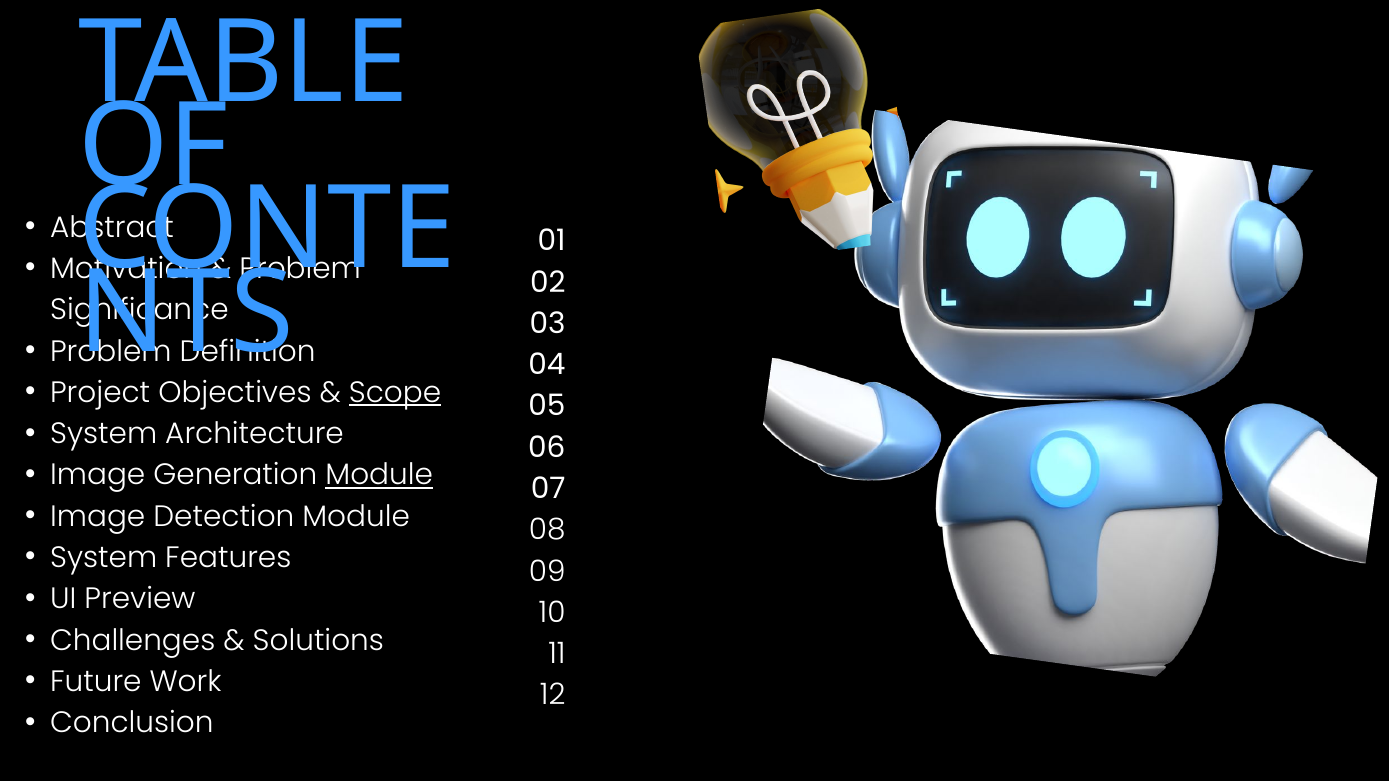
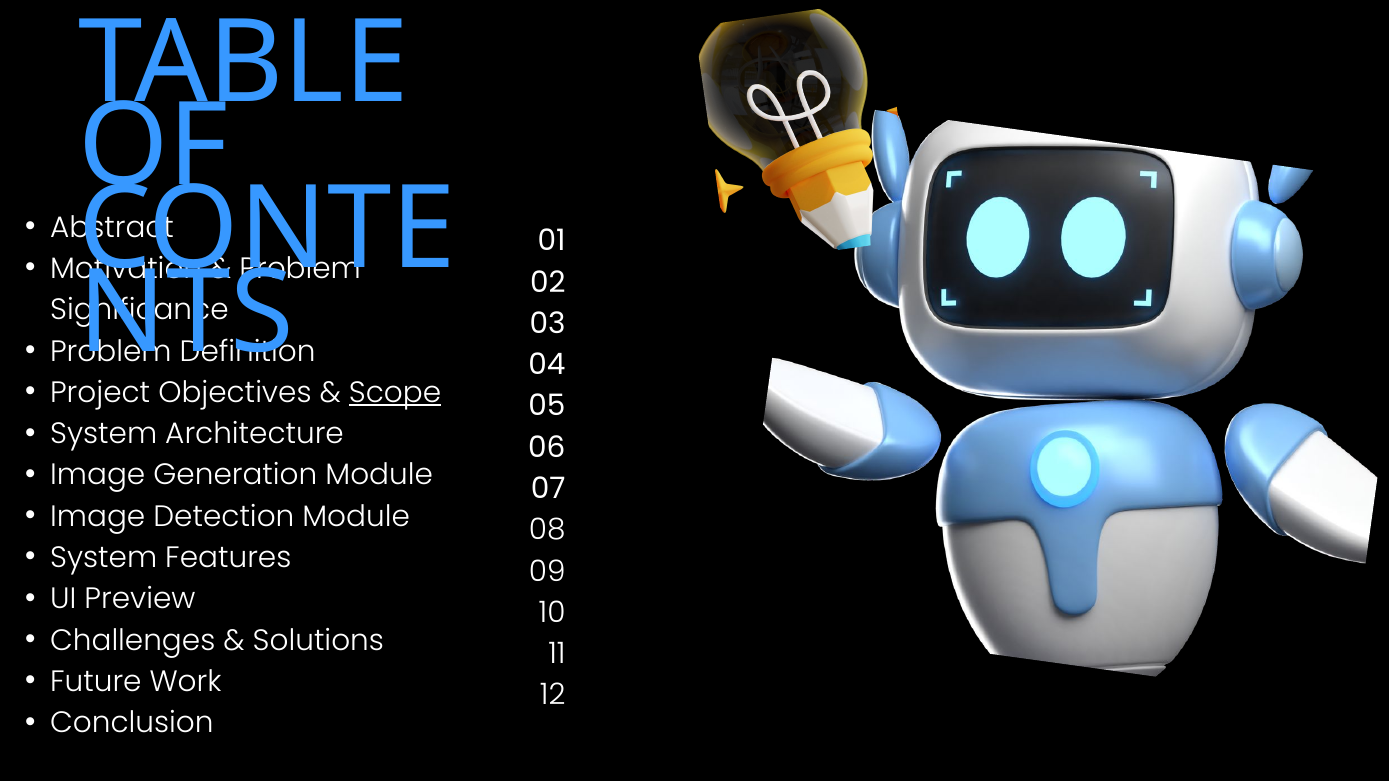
Module underline: present -> none (379, 475)
